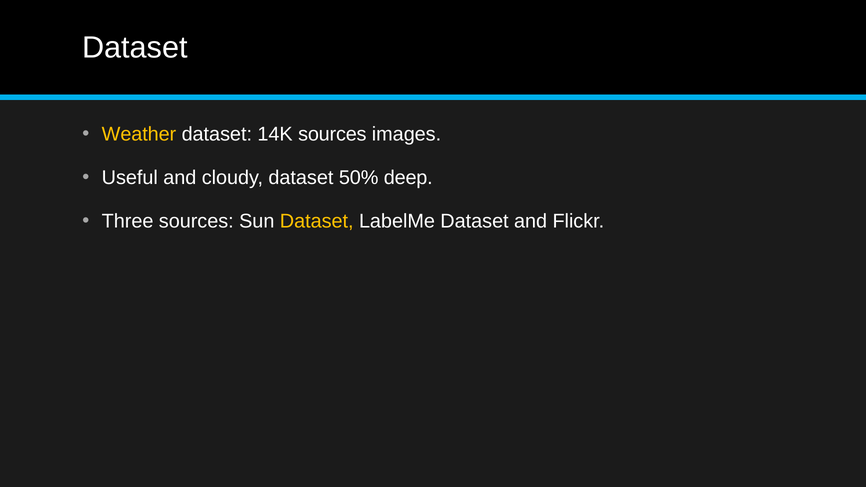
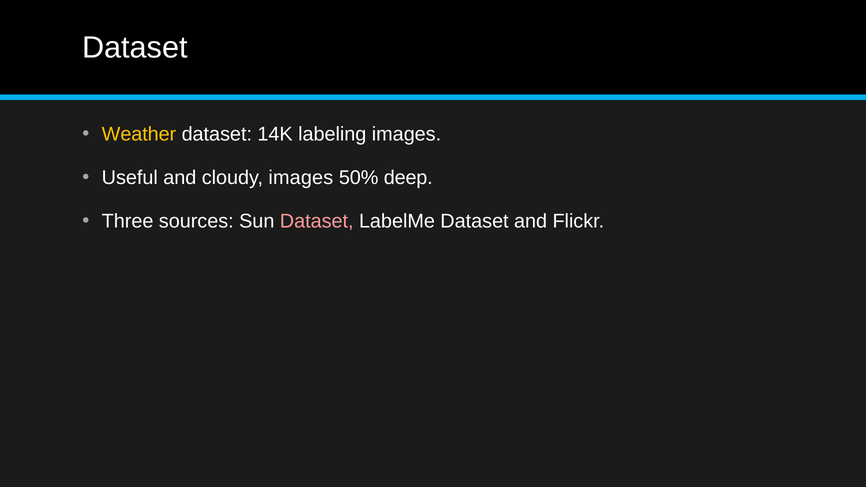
14K sources: sources -> labeling (332, 134)
cloudy dataset: dataset -> images (301, 178)
Dataset colour: yellow -> pink (317, 221)
